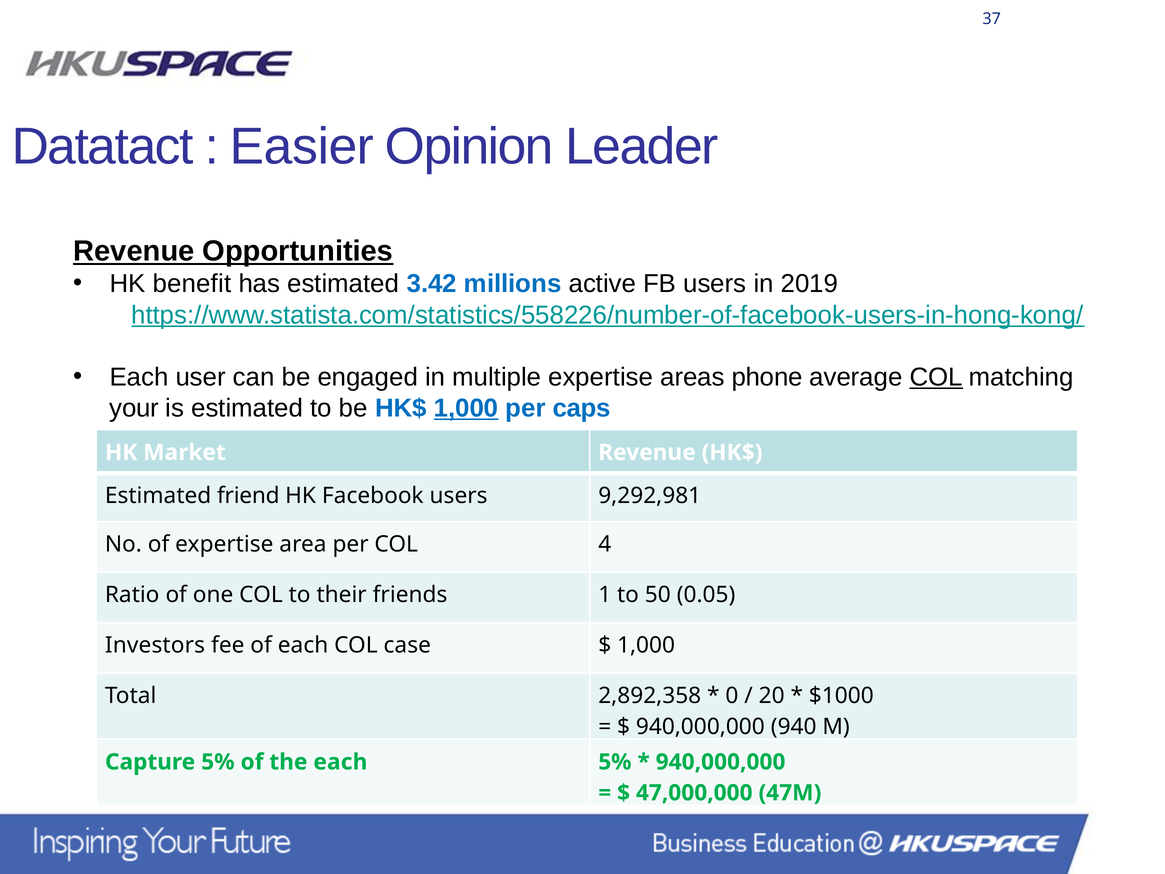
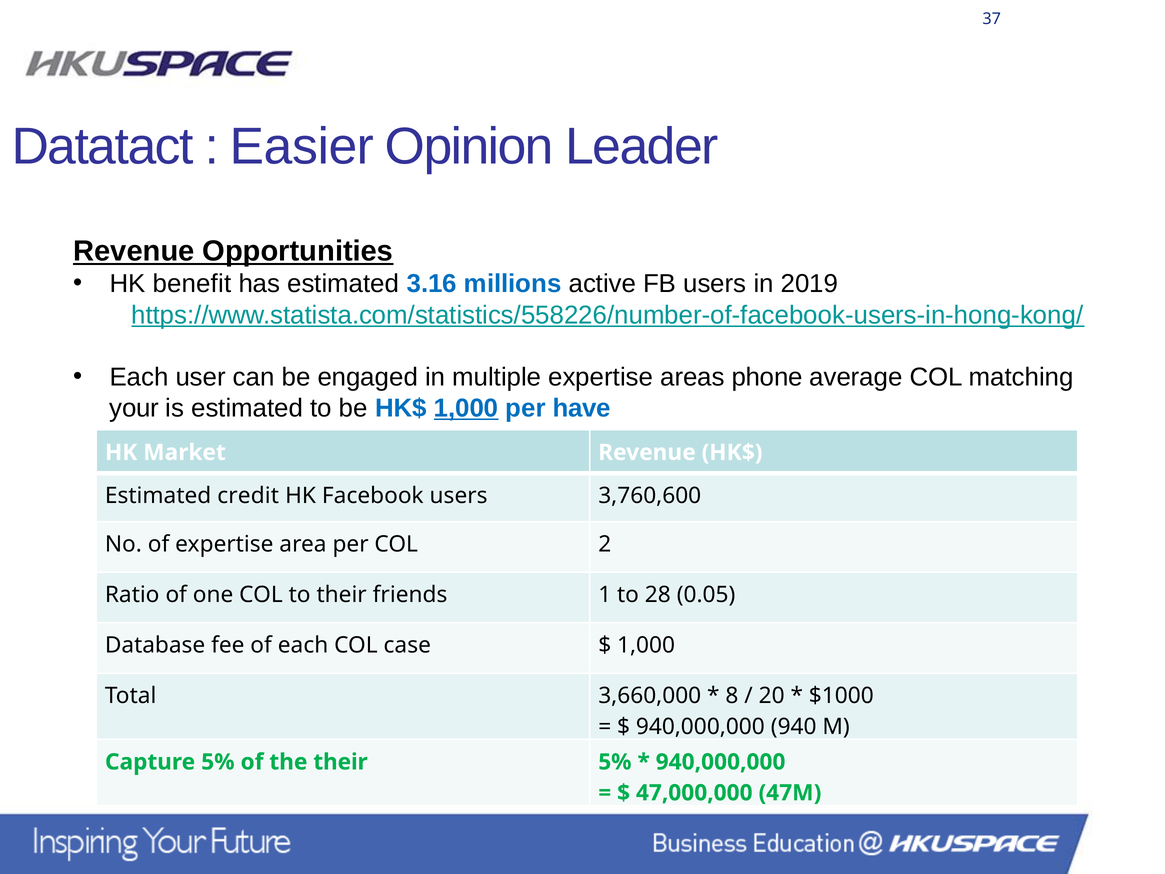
3.42: 3.42 -> 3.16 (432, 284)
COL underline: present -> none (936, 377)
caps: caps -> have (582, 408)
friend: friend -> credit (248, 496)
9,292,981: 9,292,981 -> 3,760,600 (650, 496)
4: 4 -> 2 (605, 544)
50: 50 -> 28 (658, 595)
Investors: Investors -> Database (155, 645)
2,892,358: 2,892,358 -> 3,660,000 (650, 696)
0: 0 -> 8 (732, 696)
the each: each -> their (341, 762)
